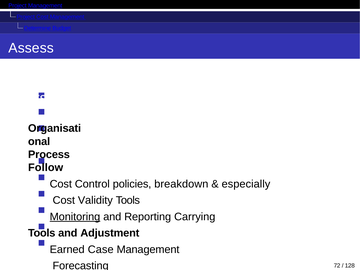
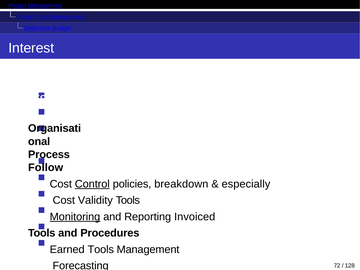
Assess: Assess -> Interest (31, 48)
Control underline: none -> present (92, 184)
Carrying: Carrying -> Invoiced (195, 217)
Adjustment: Adjustment -> Procedures (110, 233)
Earned Case: Case -> Tools (101, 250)
